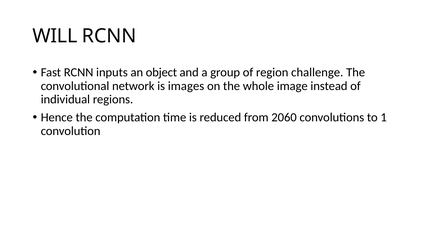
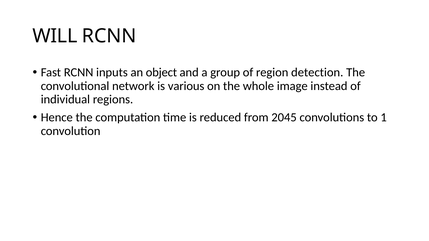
challenge: challenge -> detection (317, 73)
images: images -> various (186, 86)
2060: 2060 -> 2045 (284, 118)
